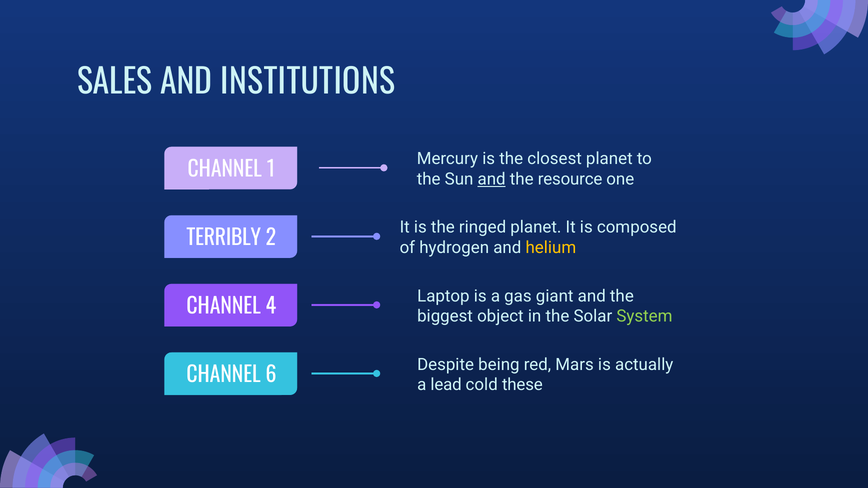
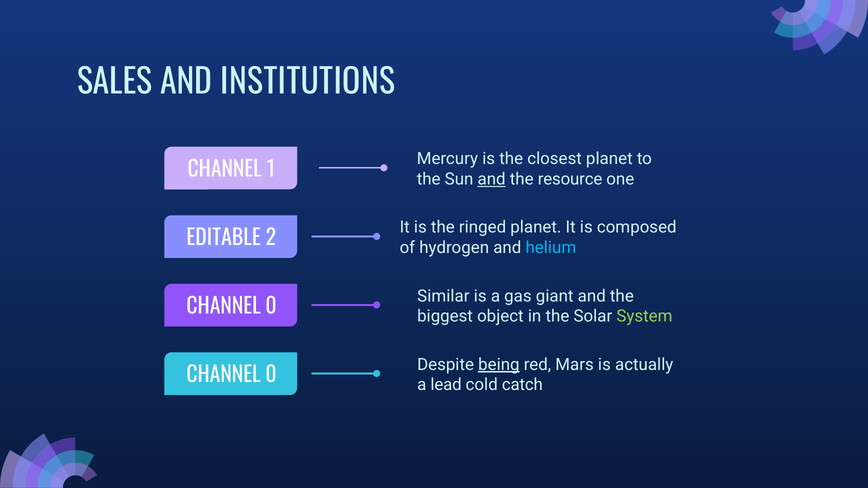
TERRIBLY: TERRIBLY -> EDITABLE (224, 238)
helium colour: yellow -> light blue (551, 248)
Laptop: Laptop -> Similar (443, 296)
4: 4 -> 0 (271, 307)
being underline: none -> present (499, 365)
6: 6 -> 0 (271, 375)
these: these -> catch (522, 385)
